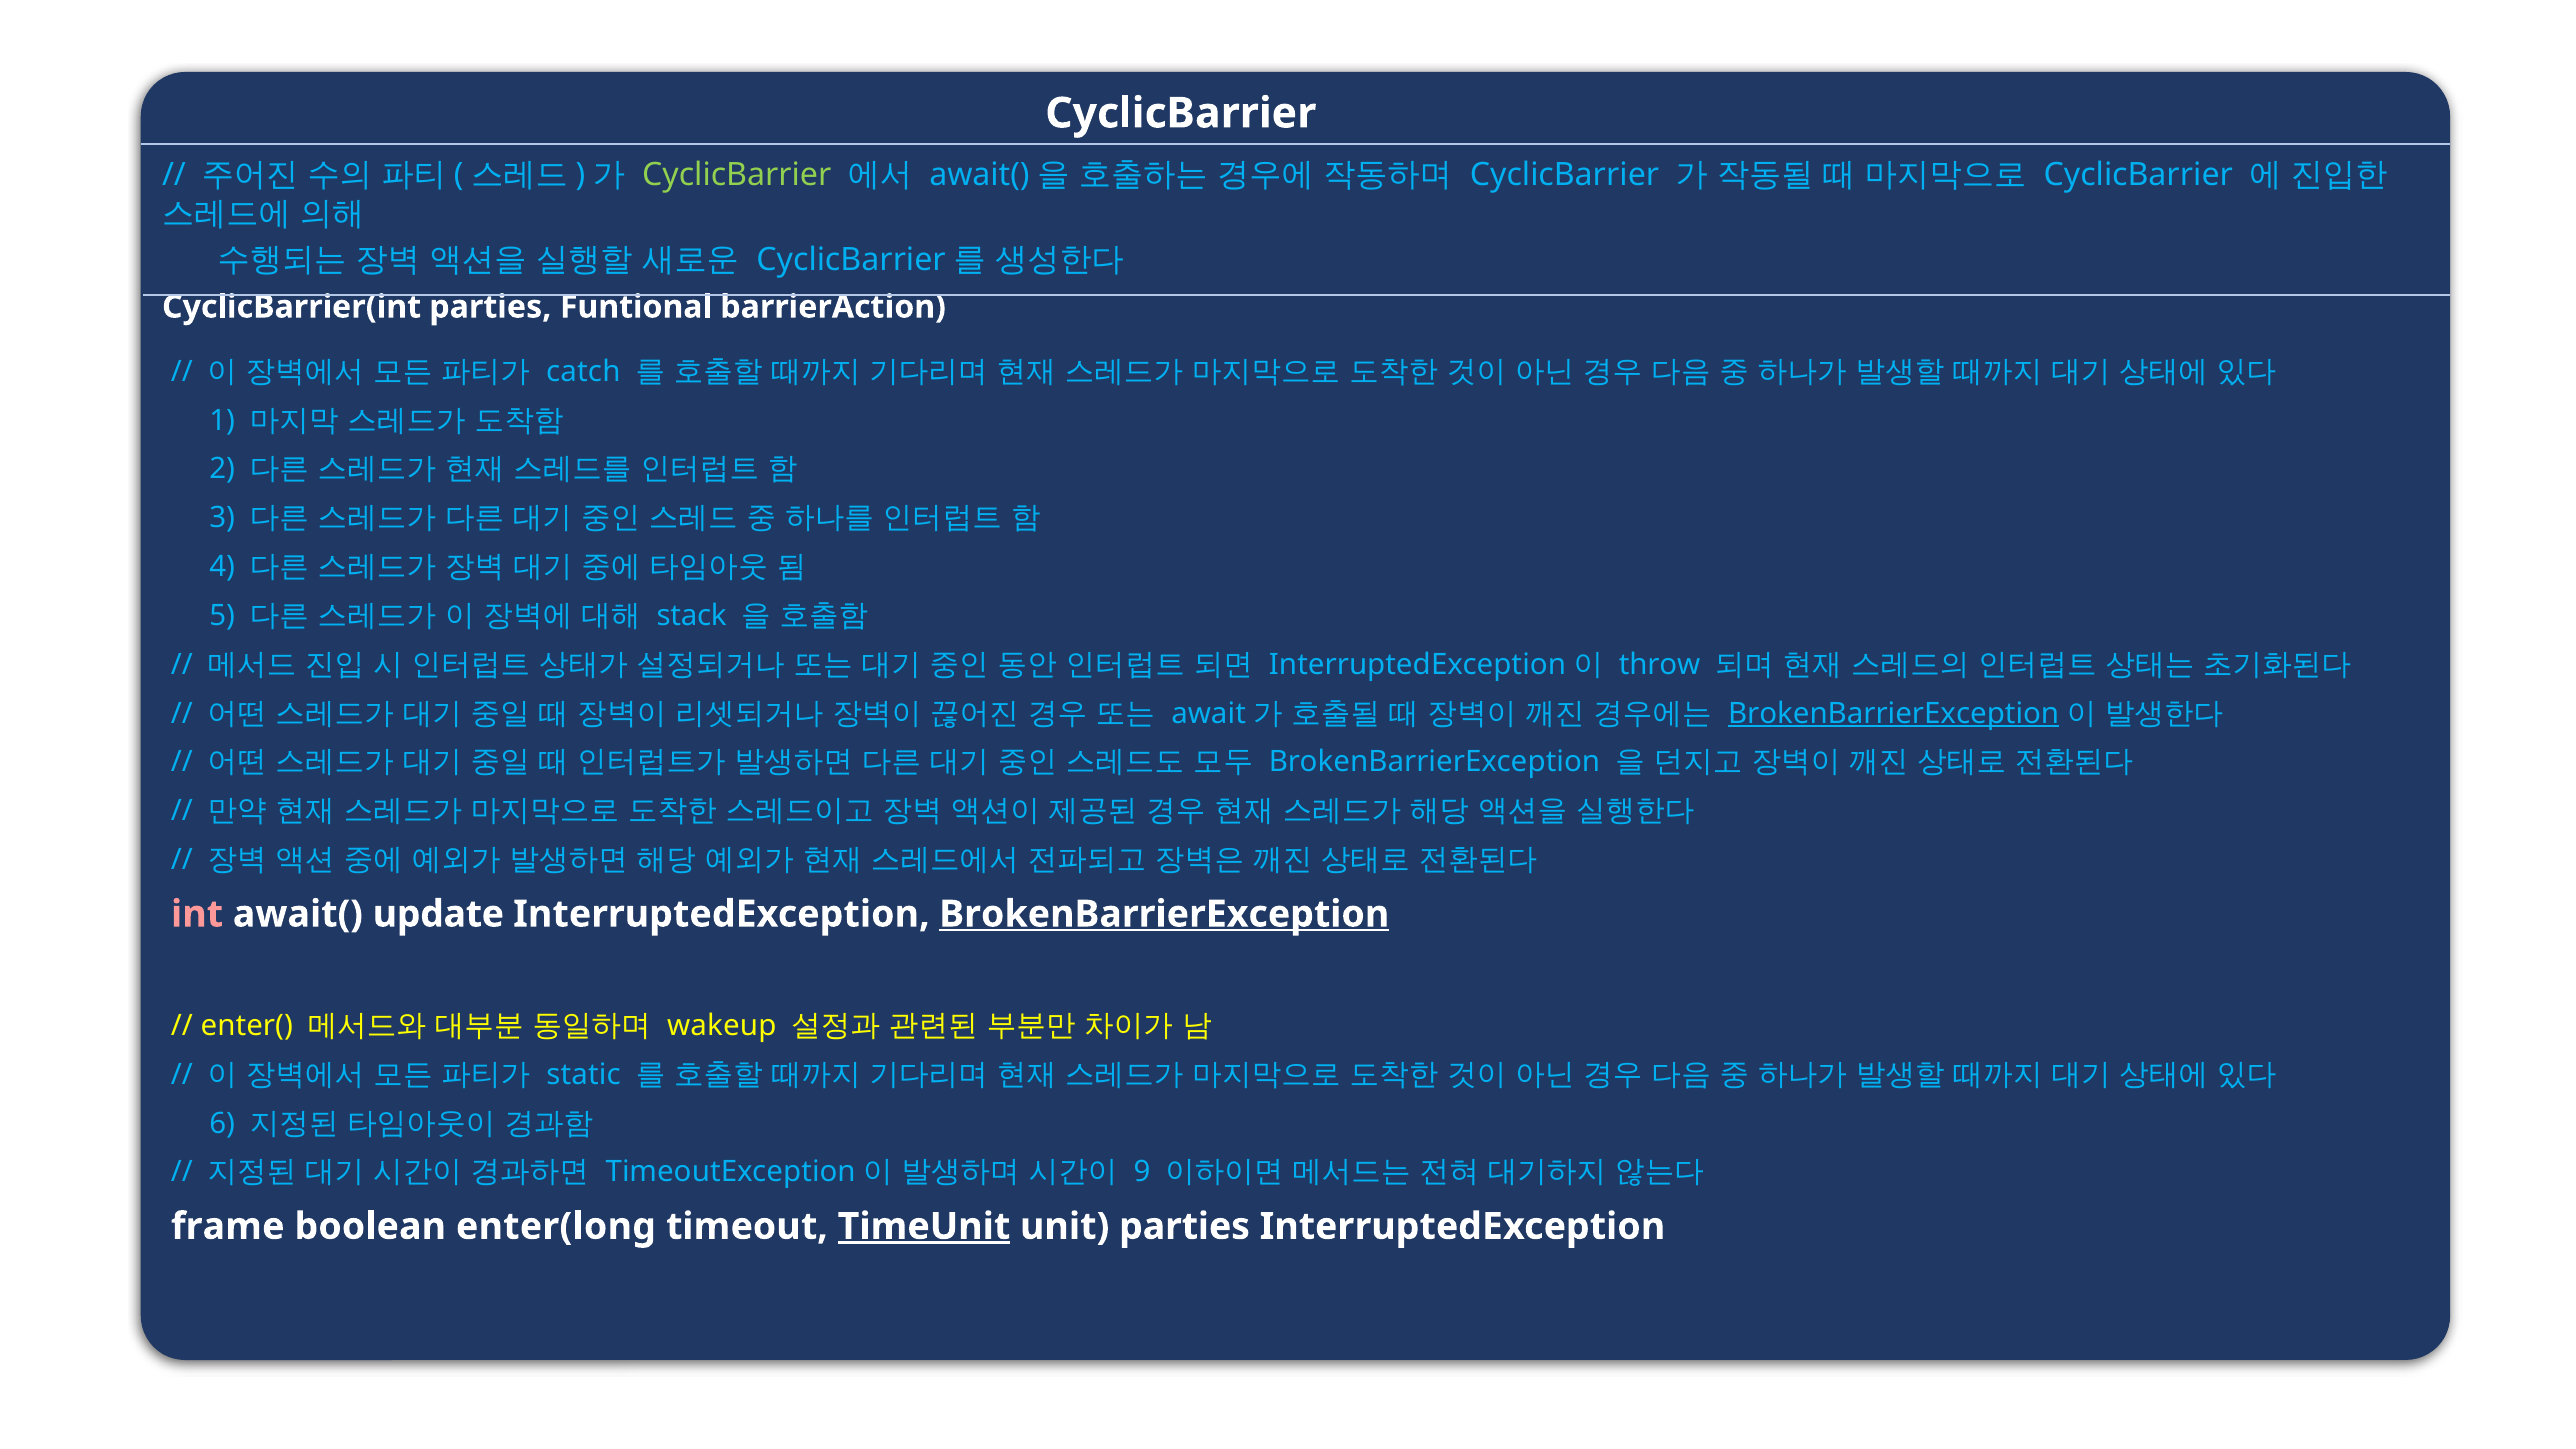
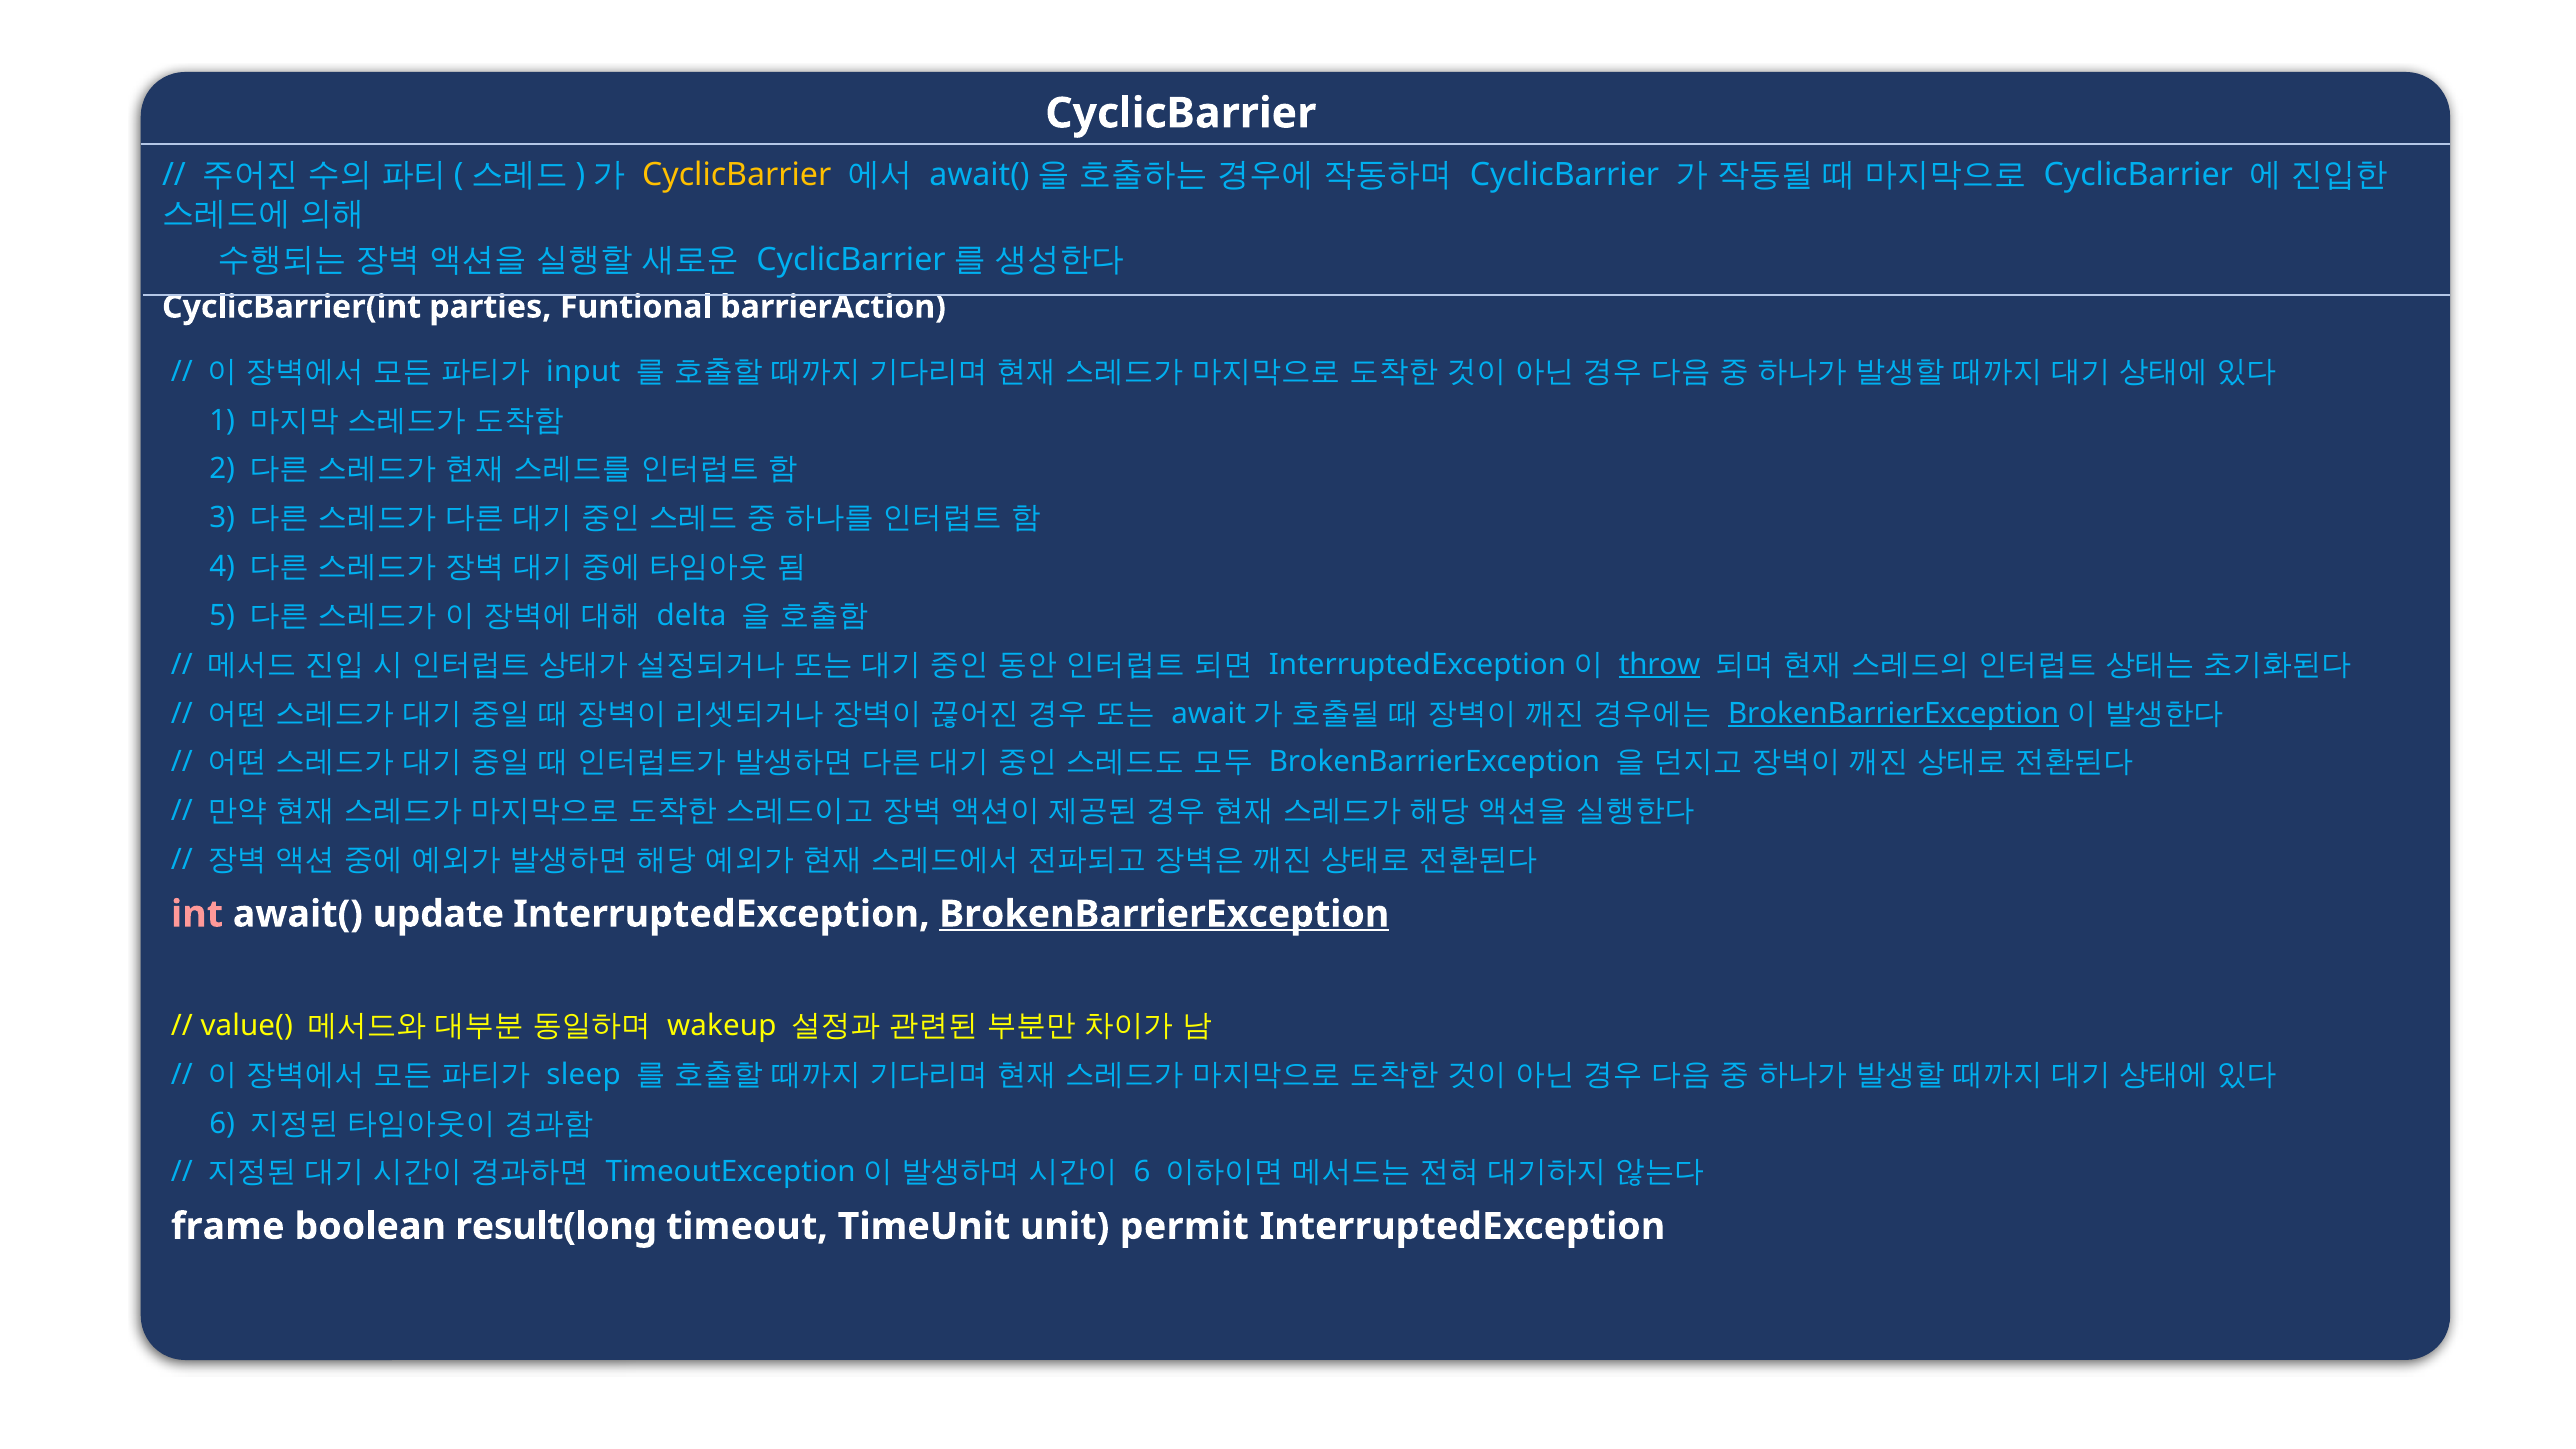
CyclicBarrier colour: light green -> yellow (737, 175)
catch: catch -> input (583, 372)
stack: stack -> delta (691, 616)
throw underline: none -> present (1660, 665)
enter(: enter( -> value( (247, 1026)
static: static -> sleep (584, 1075)
9: 9 -> 6 (1142, 1172)
enter(long: enter(long -> result(long (556, 1226)
TimeUnit underline: present -> none (924, 1226)
unit parties: parties -> permit (1184, 1226)
